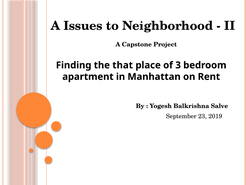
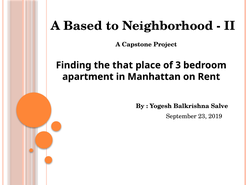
Issues: Issues -> Based (83, 26)
